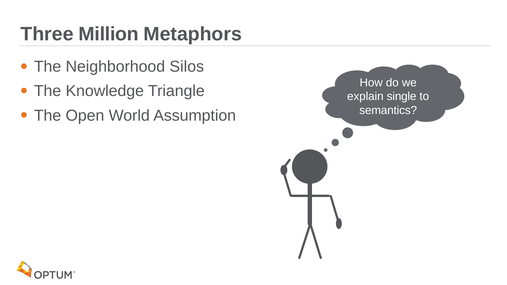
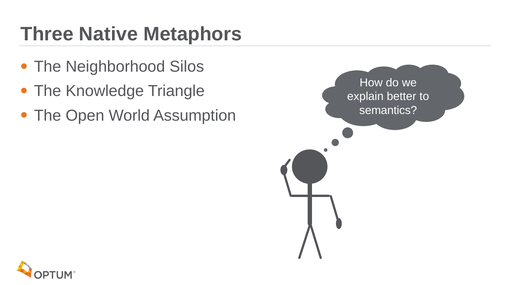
Million: Million -> Native (108, 34)
single: single -> better (402, 96)
